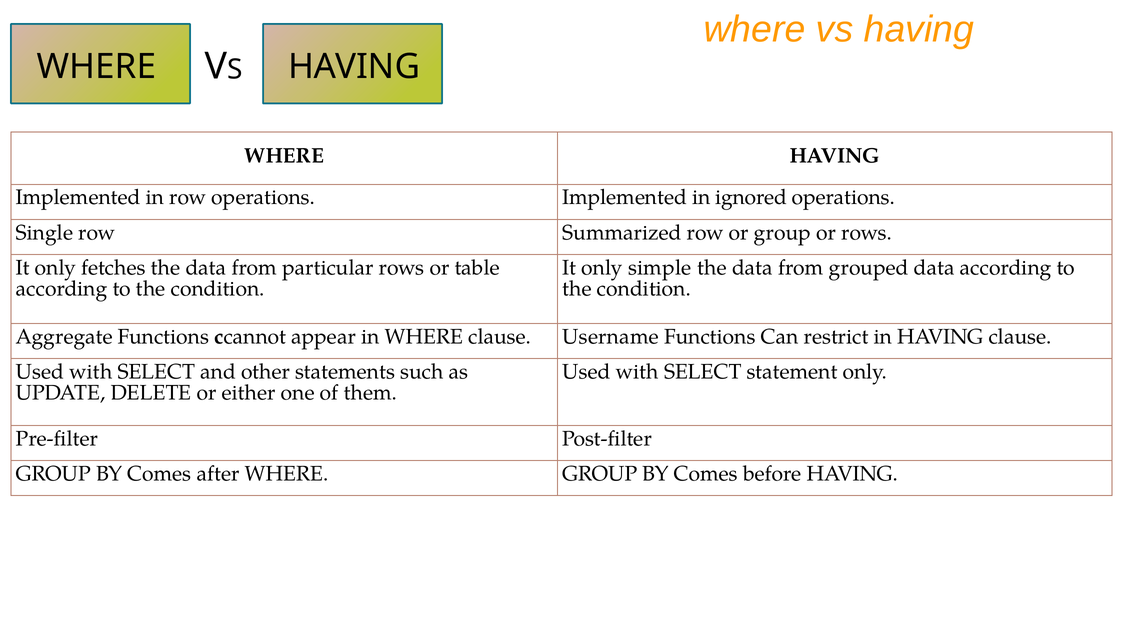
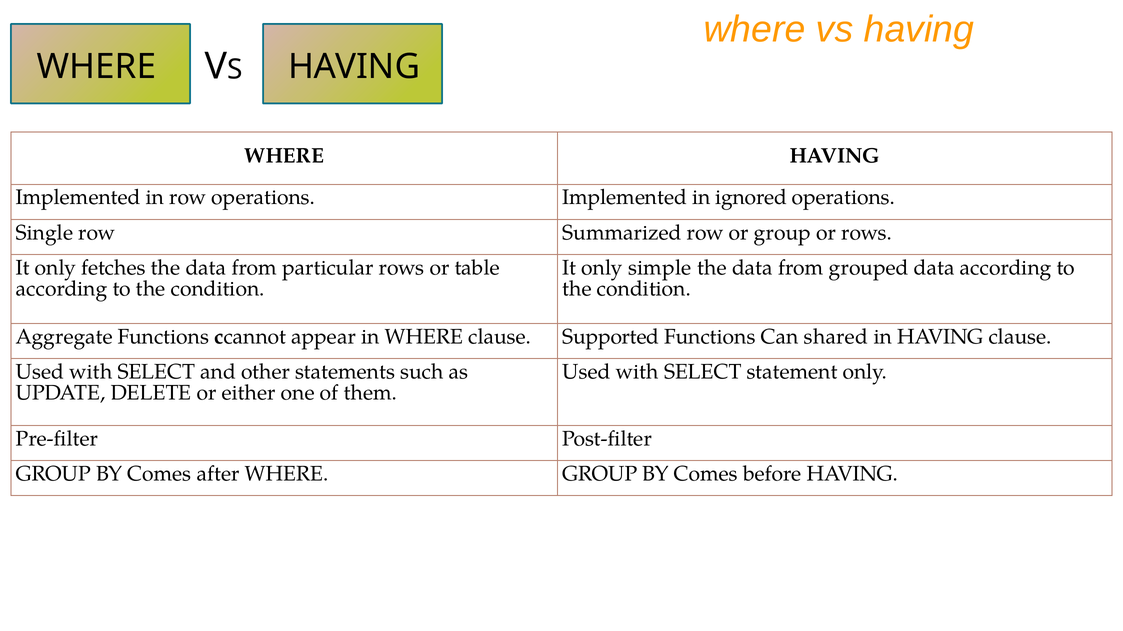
Username: Username -> Supported (611, 337)
restrict: restrict -> shared (836, 337)
